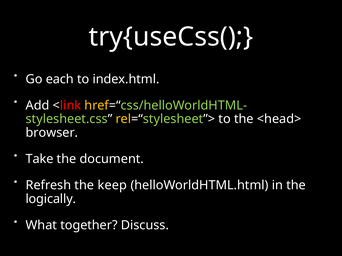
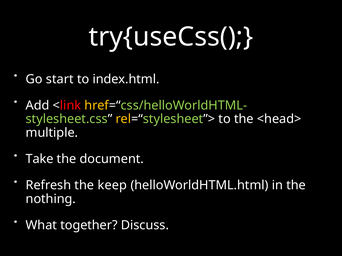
each: each -> start (60, 79)
browser: browser -> multiple (52, 133)
logically: logically -> nothing (51, 199)
